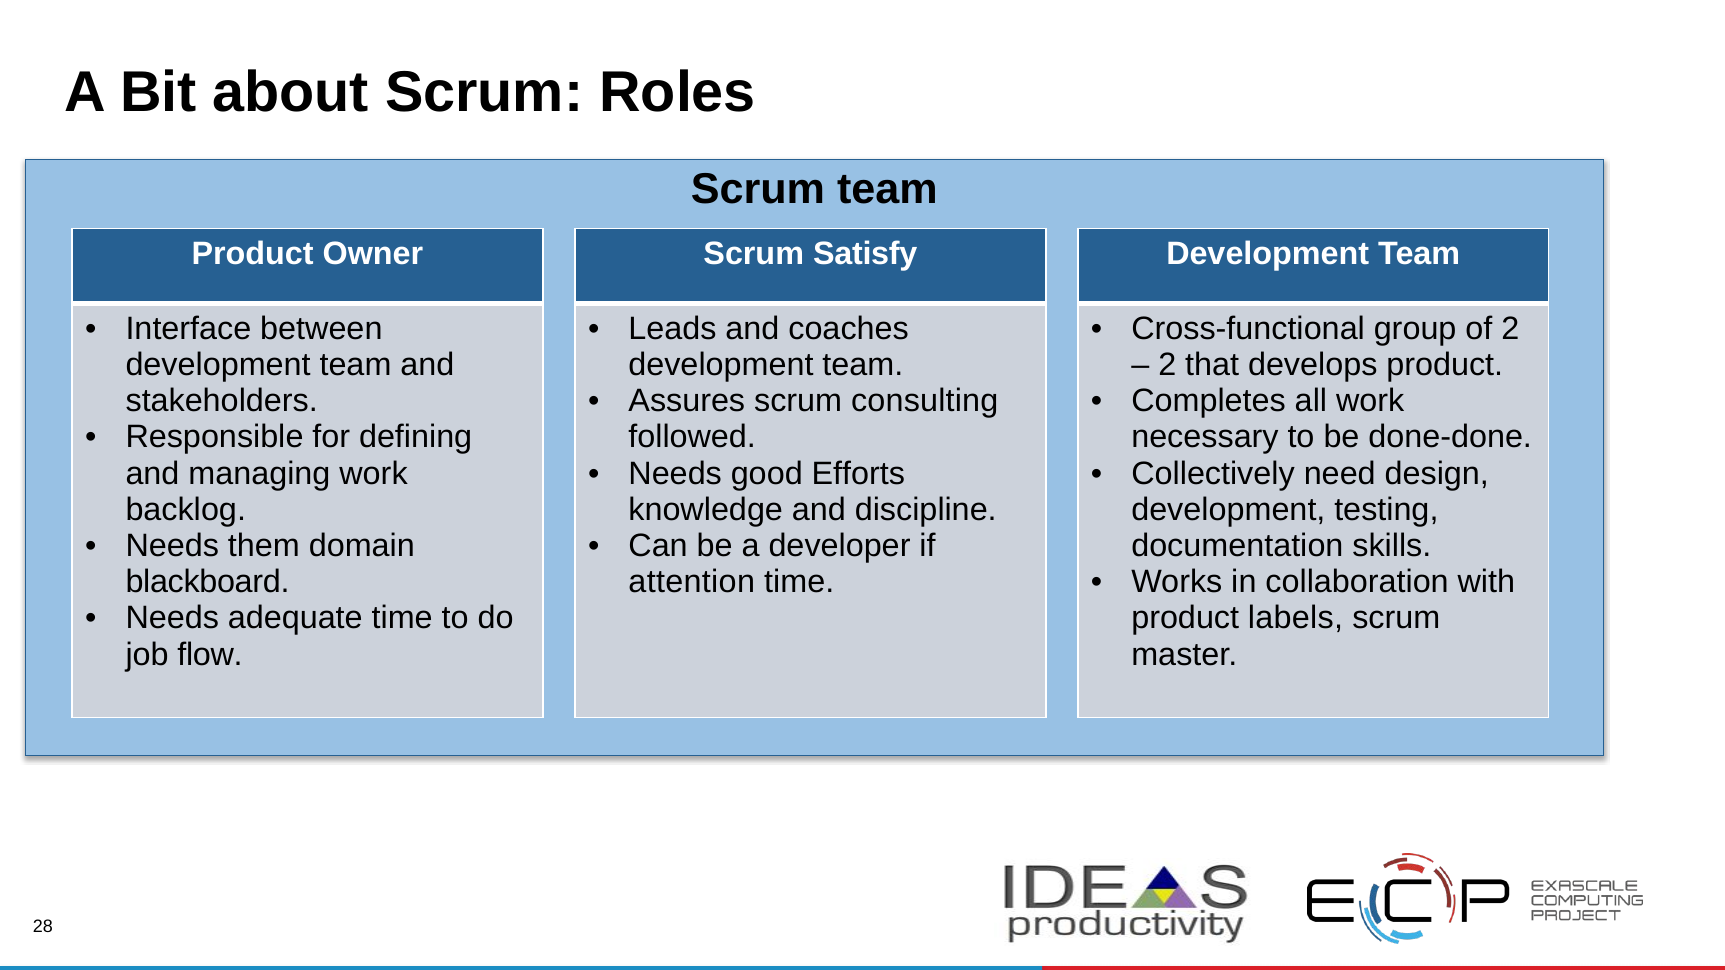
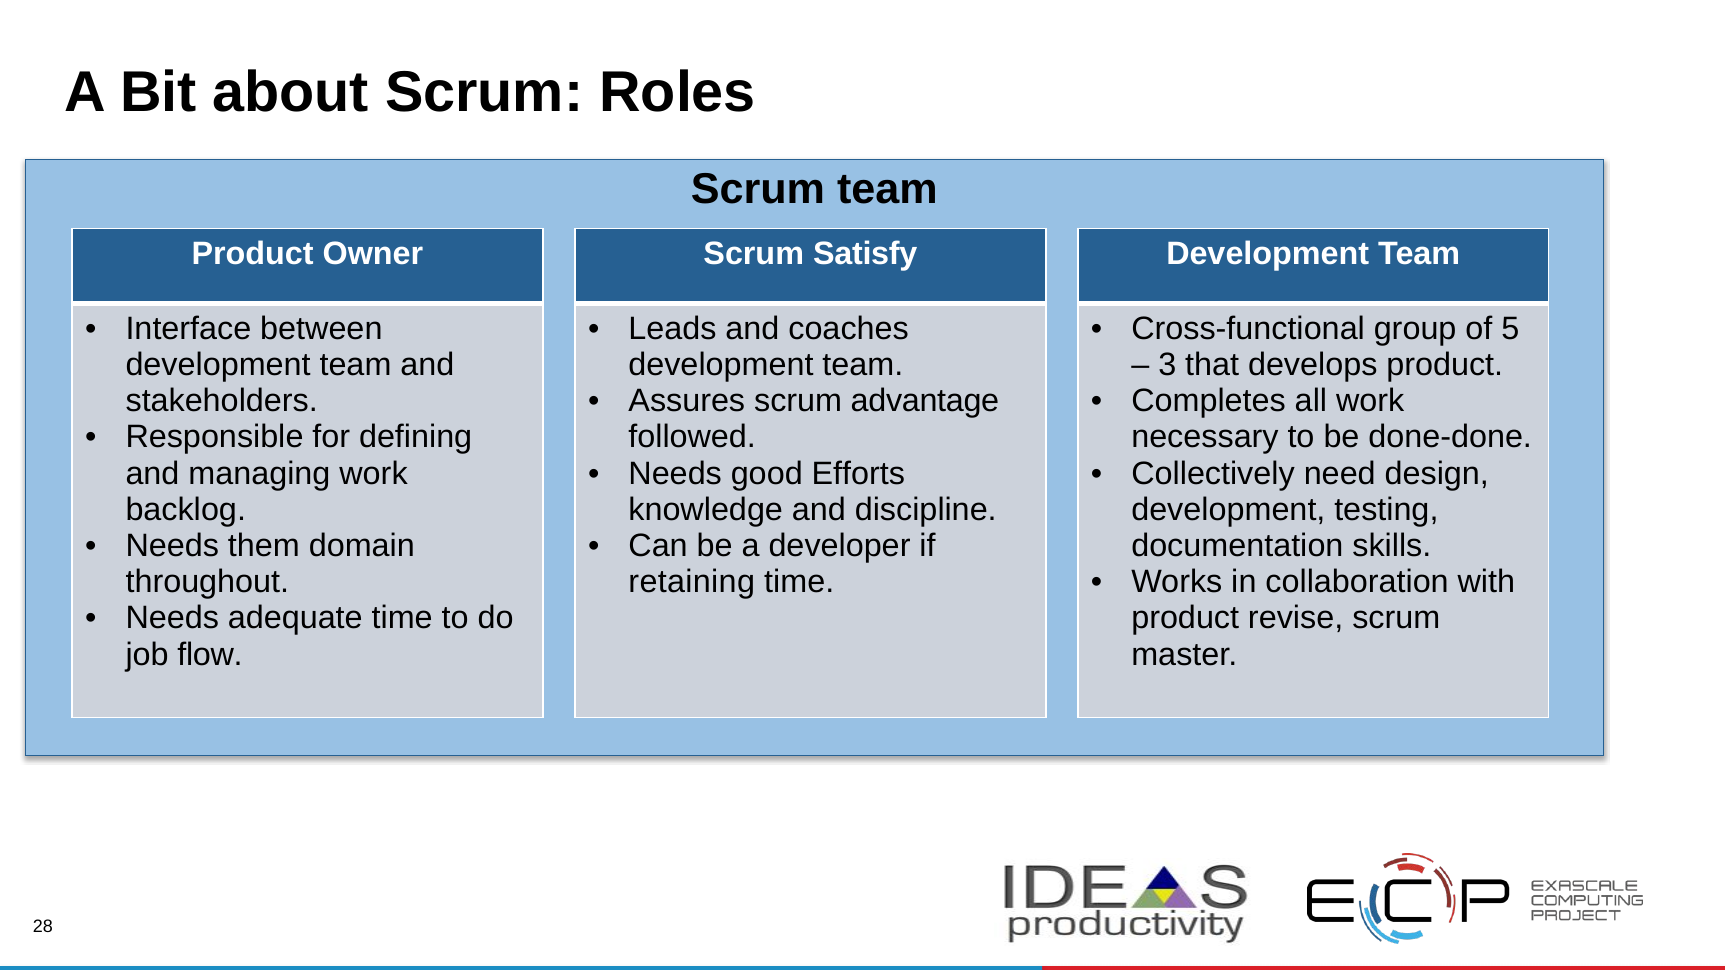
of 2: 2 -> 5 (1510, 329)
2: 2 -> 3 (1167, 365)
consulting: consulting -> advantage (925, 401)
blackboard: blackboard -> throughout (207, 582)
attention: attention -> retaining (692, 582)
labels: labels -> revise (1296, 619)
